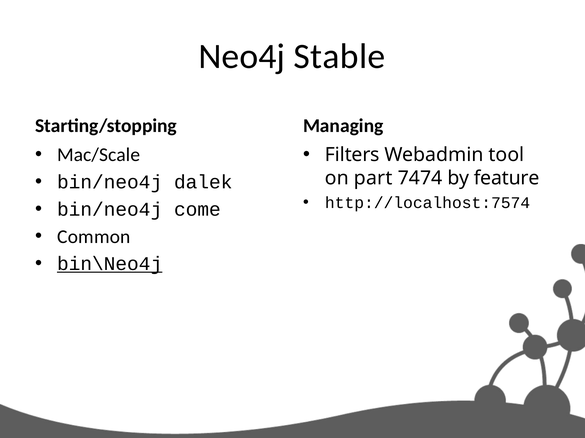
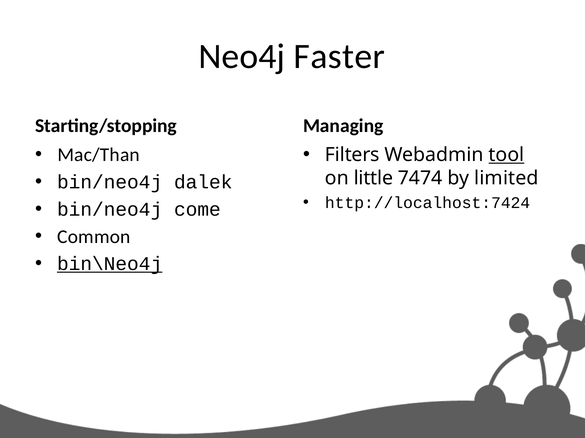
Stable: Stable -> Faster (339, 57)
Mac/Scale: Mac/Scale -> Mac/Than (99, 155)
tool underline: none -> present (506, 155)
part: part -> little (373, 179)
feature: feature -> limited (506, 179)
http://localhost:7574: http://localhost:7574 -> http://localhost:7424 (428, 203)
